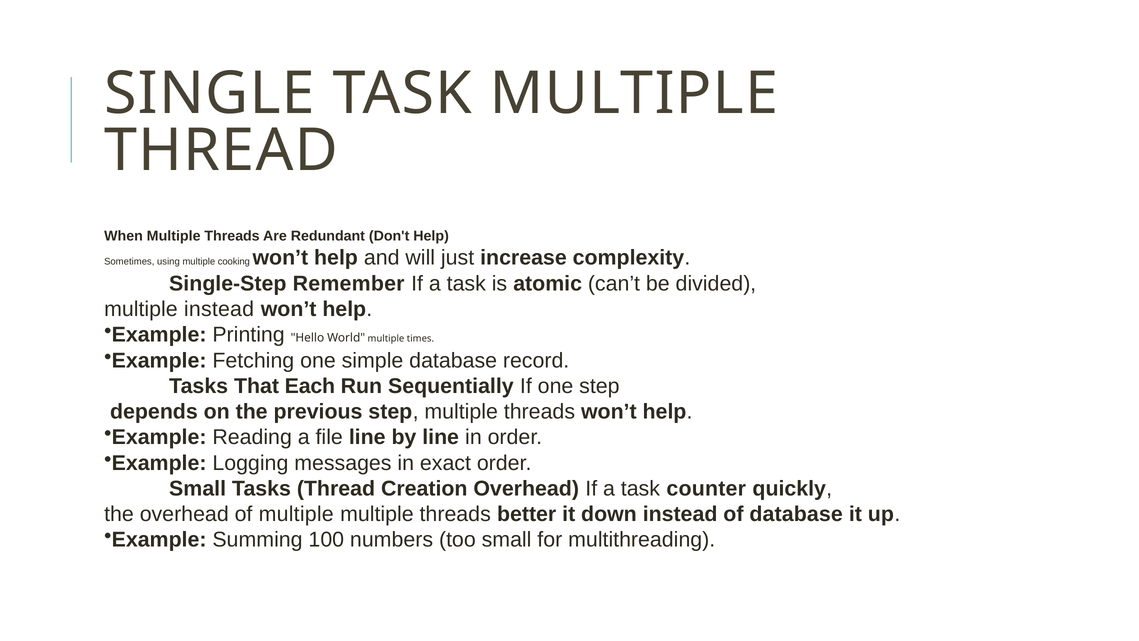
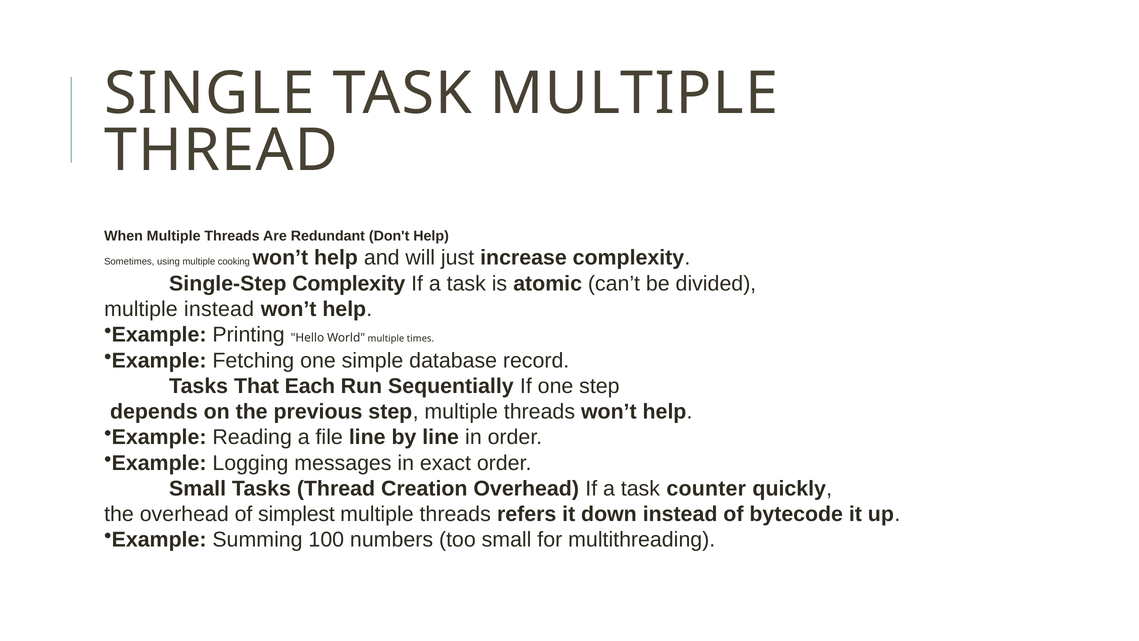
Single-Step Remember: Remember -> Complexity (349, 283)
of multiple: multiple -> simplest (296, 514)
better: better -> refers (527, 514)
of database: database -> bytecode (796, 514)
